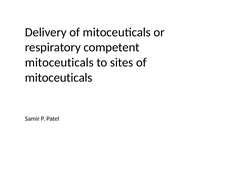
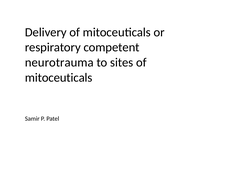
mitoceuticals: mitoceuticals -> neurotrauma (59, 63)
